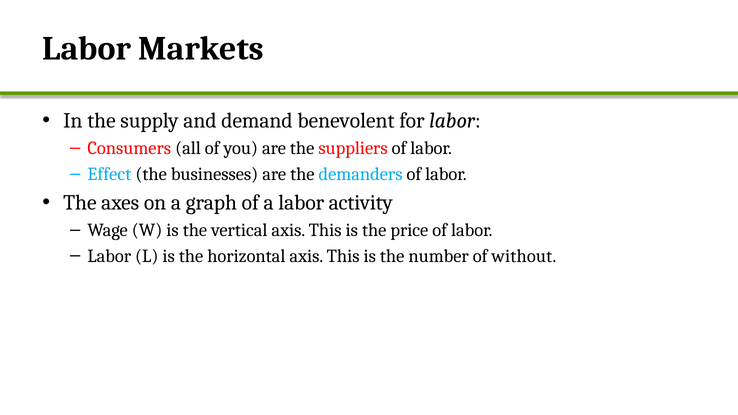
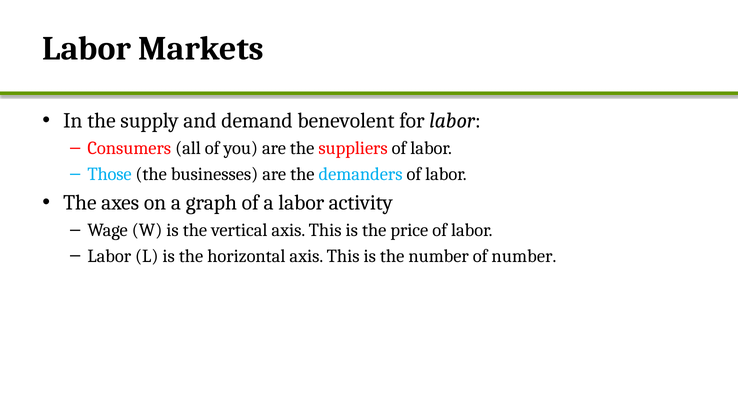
Effect: Effect -> Those (109, 174)
of without: without -> number (524, 256)
